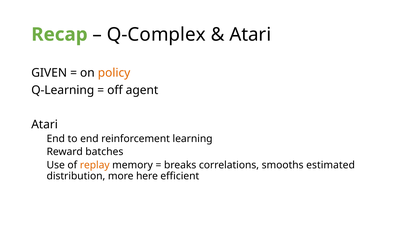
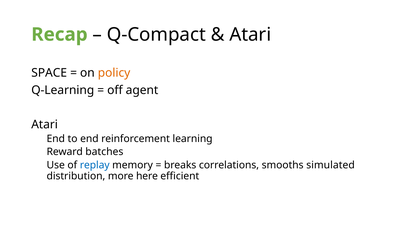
Q-Complex: Q-Complex -> Q-Compact (156, 34)
GIVEN: GIVEN -> SPACE (49, 73)
replay colour: orange -> blue (95, 165)
estimated: estimated -> simulated (331, 165)
